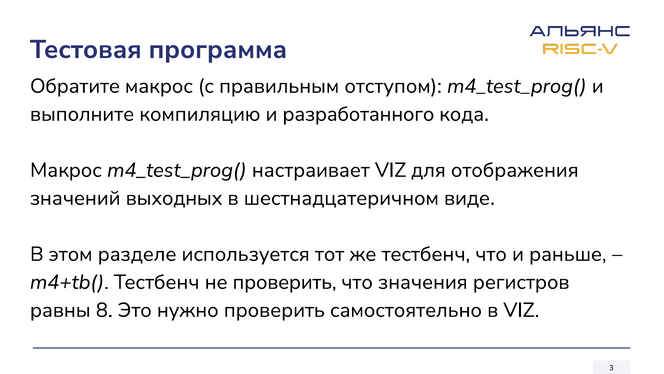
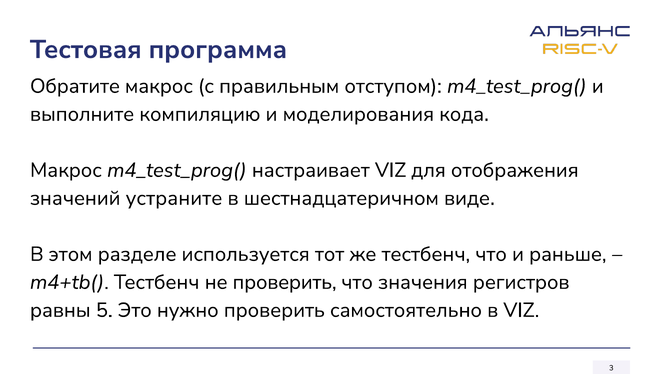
разработанного: разработанного -> моделирования (358, 114)
выходных: выходных -> устраните (174, 198)
8: 8 -> 5 (104, 310)
